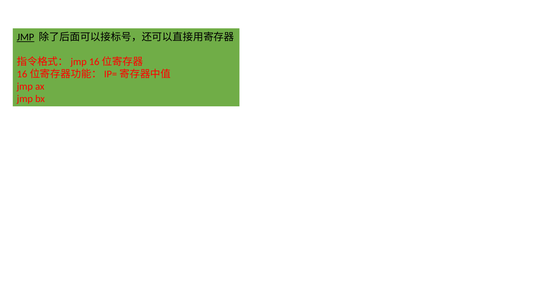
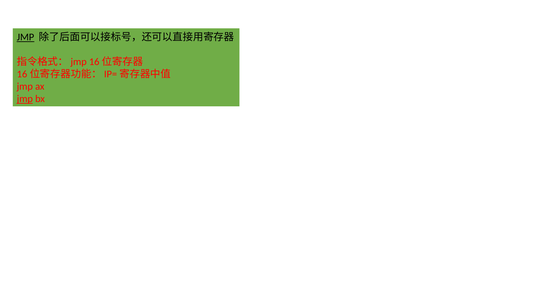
jmp underline: none -> present (25, 99)
